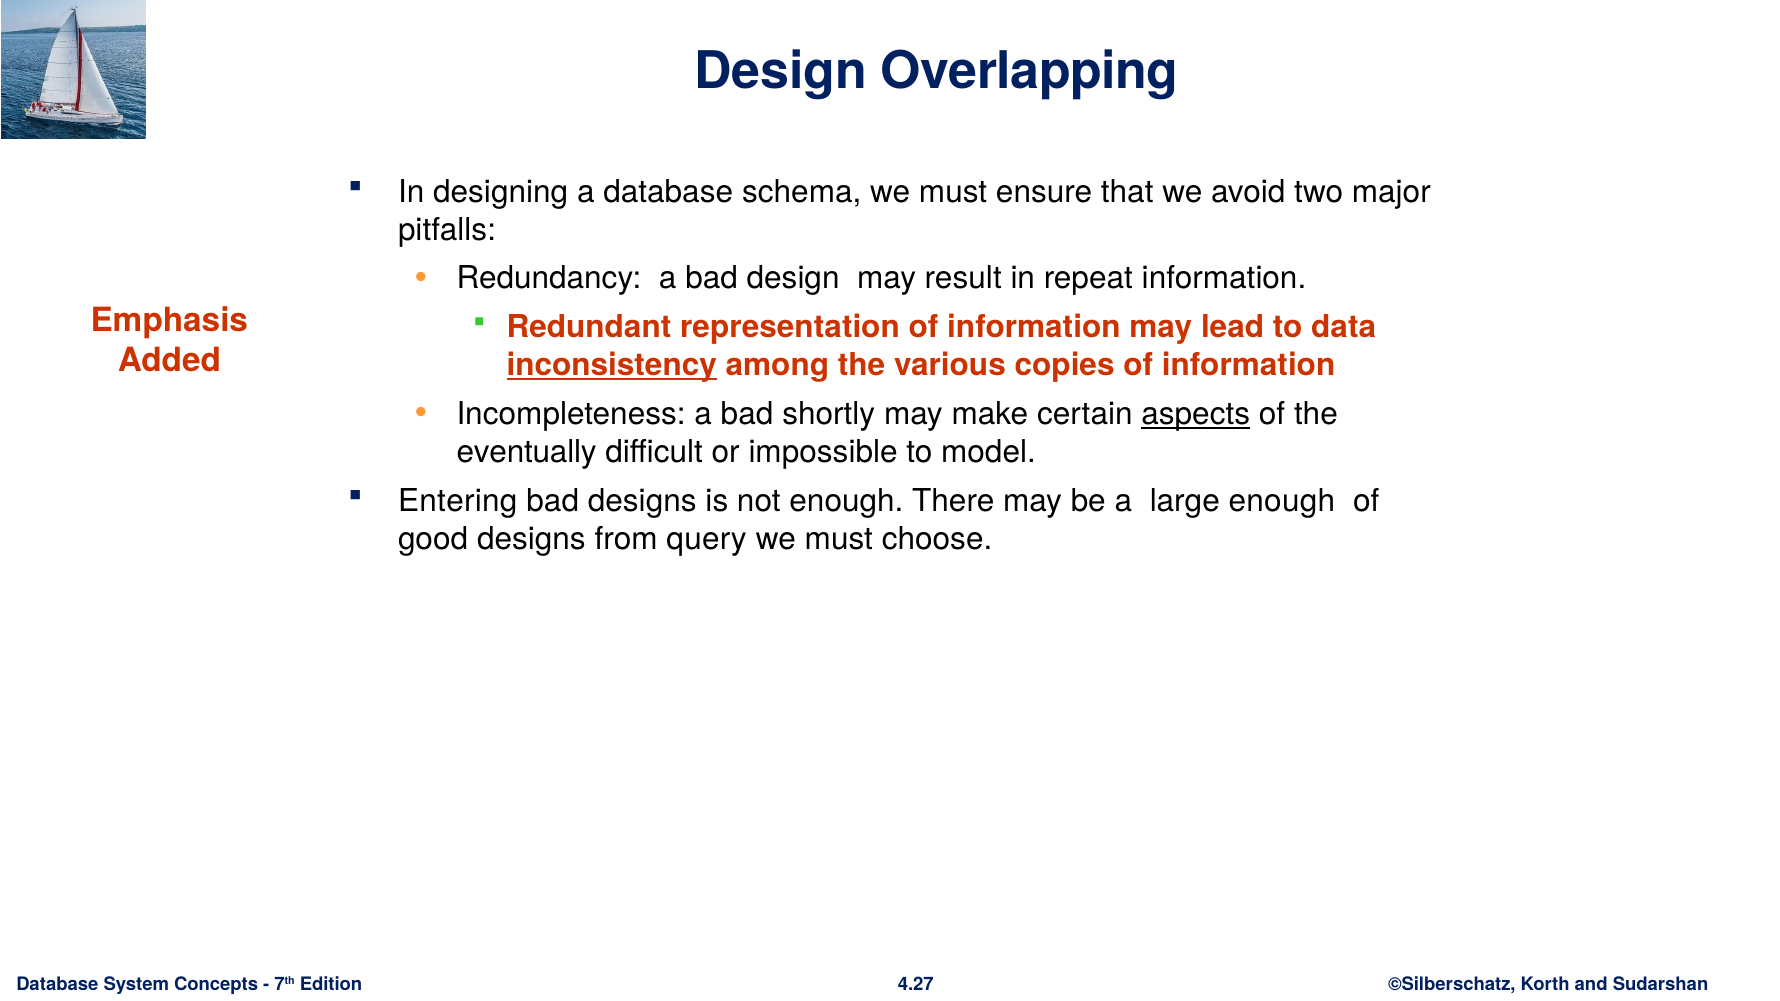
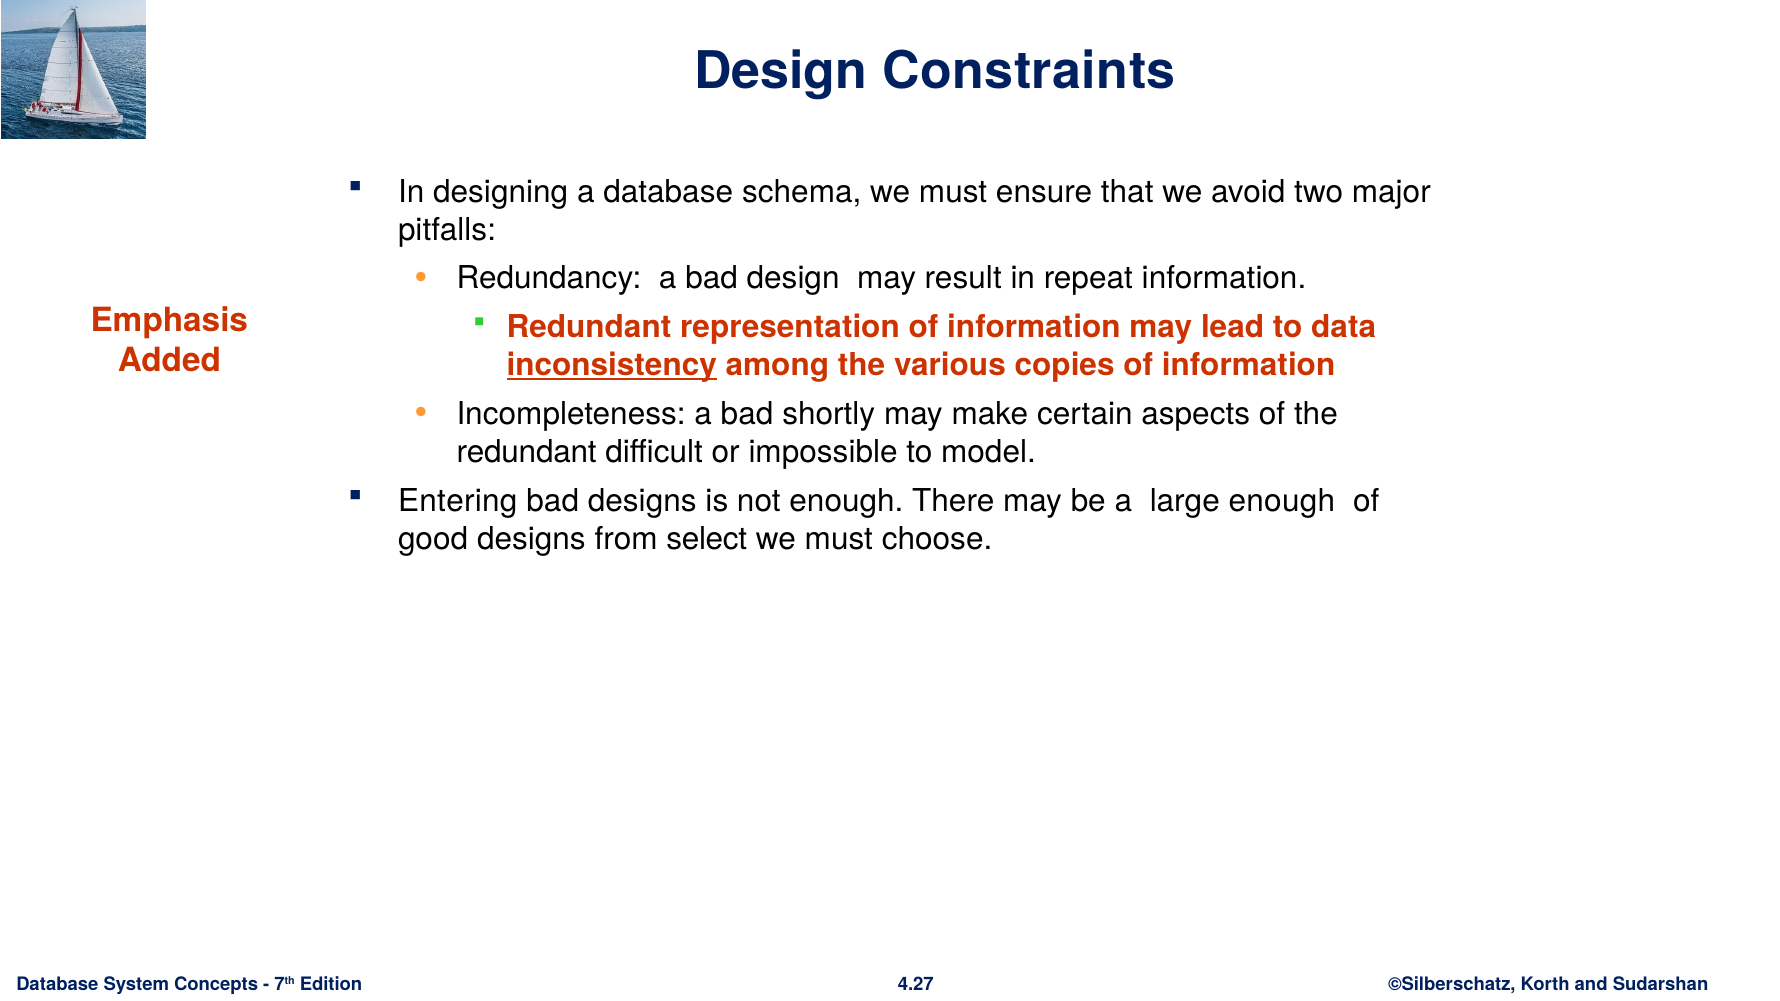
Overlapping: Overlapping -> Constraints (1029, 72)
aspects underline: present -> none (1196, 414)
eventually: eventually -> redundant (527, 452)
query: query -> select (707, 539)
